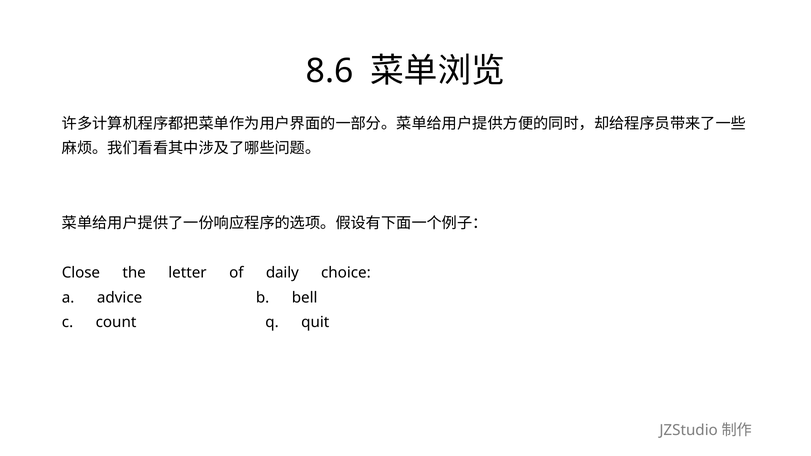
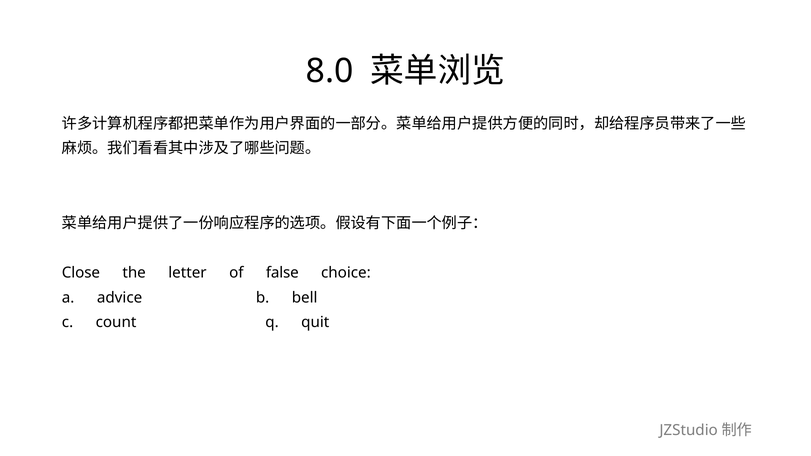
8.6: 8.6 -> 8.0 (330, 71)
daily: daily -> false (282, 273)
